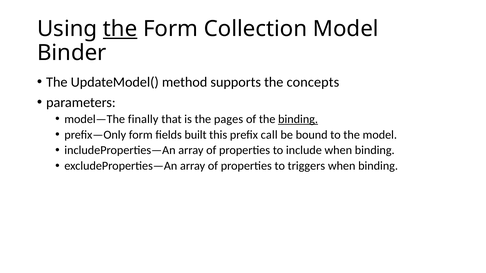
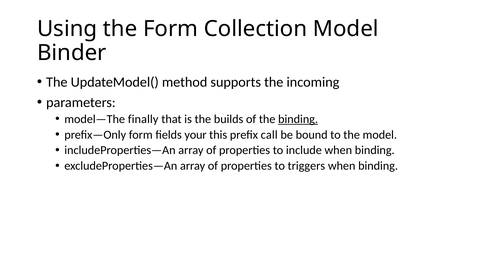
the underline: present -> none (120, 29)
concepts: concepts -> incoming (313, 82)
pages: pages -> builds (229, 119)
built: built -> your (196, 135)
